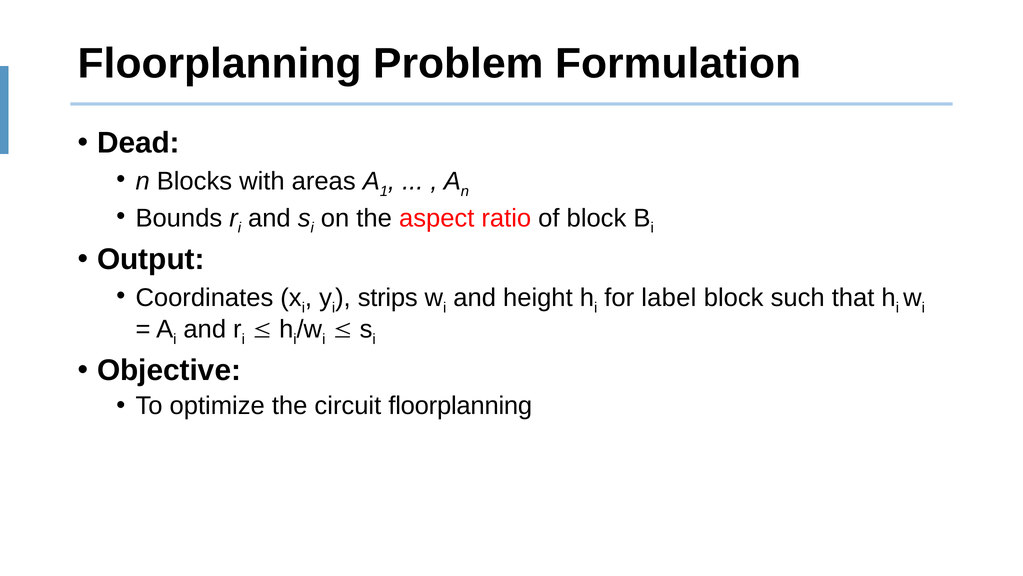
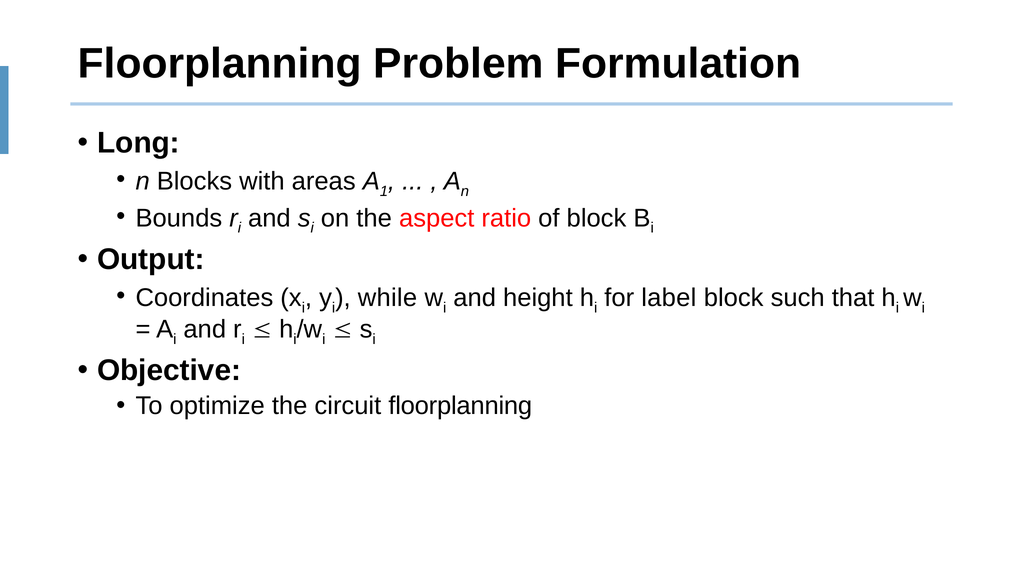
Dead: Dead -> Long (138, 143)
strips: strips -> while (387, 298)
